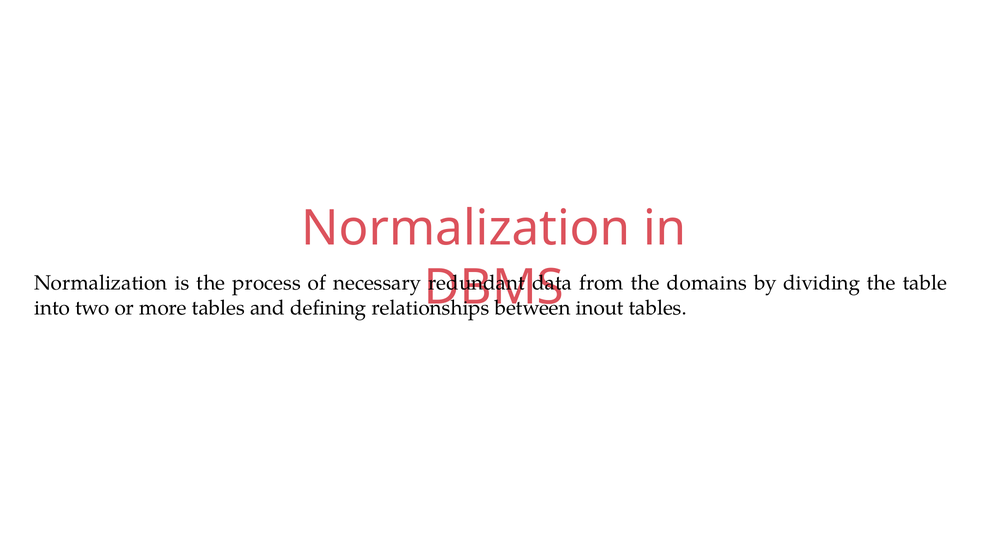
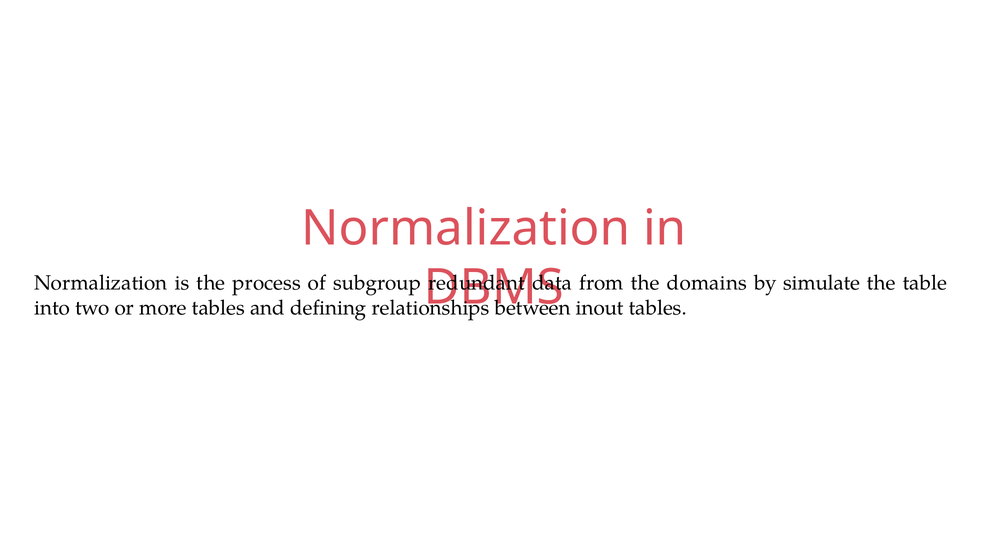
necessary: necessary -> subgroup (377, 283)
dividing: dividing -> simulate (822, 283)
